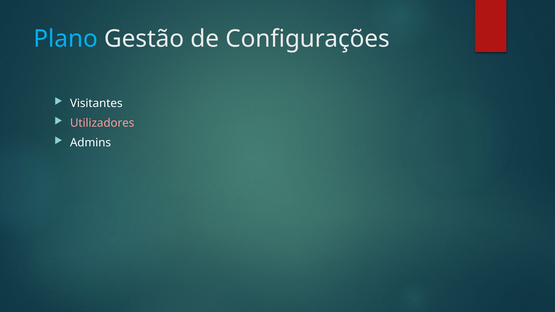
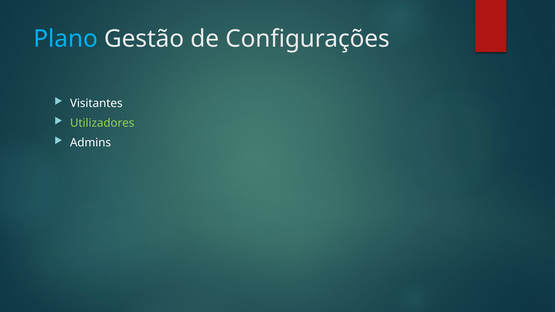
Utilizadores colour: pink -> light green (102, 123)
